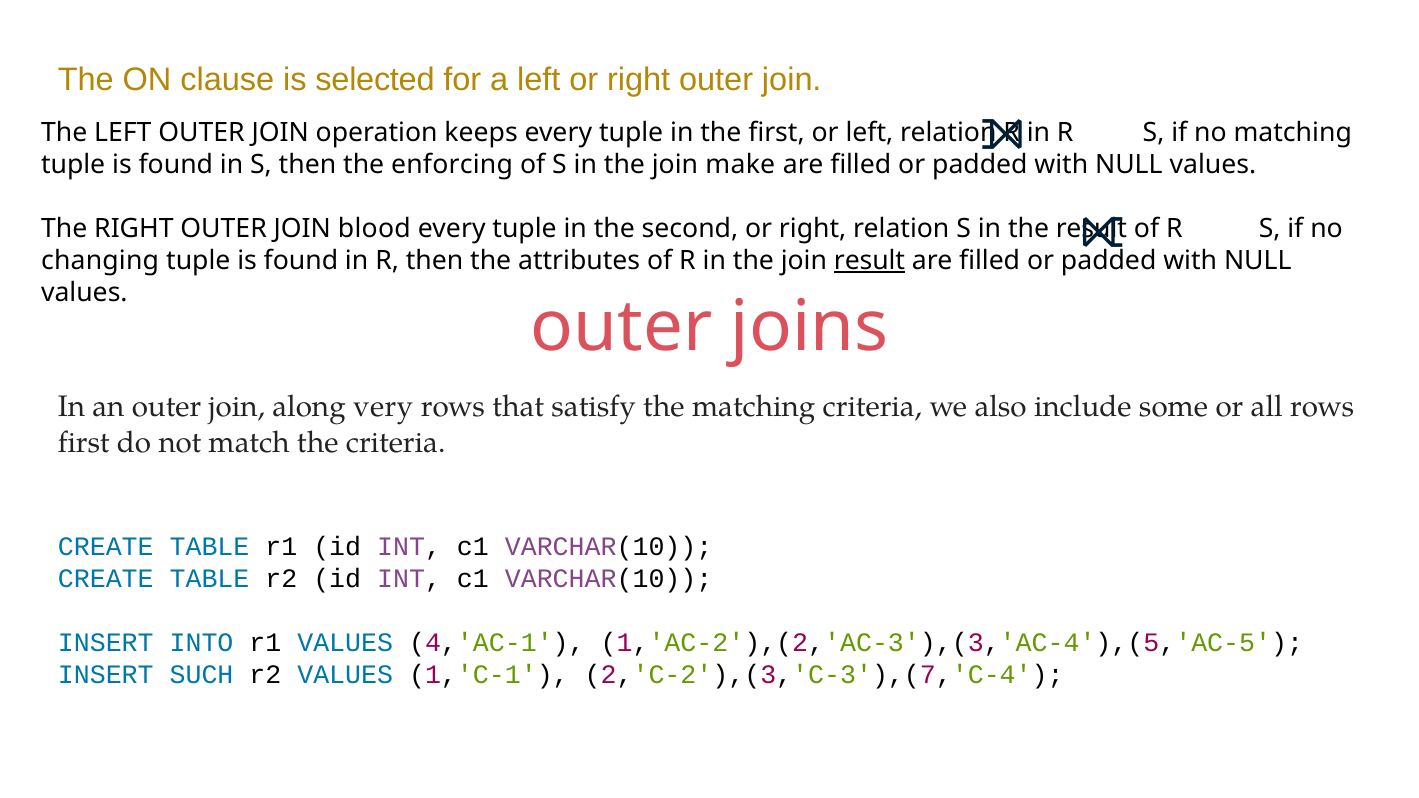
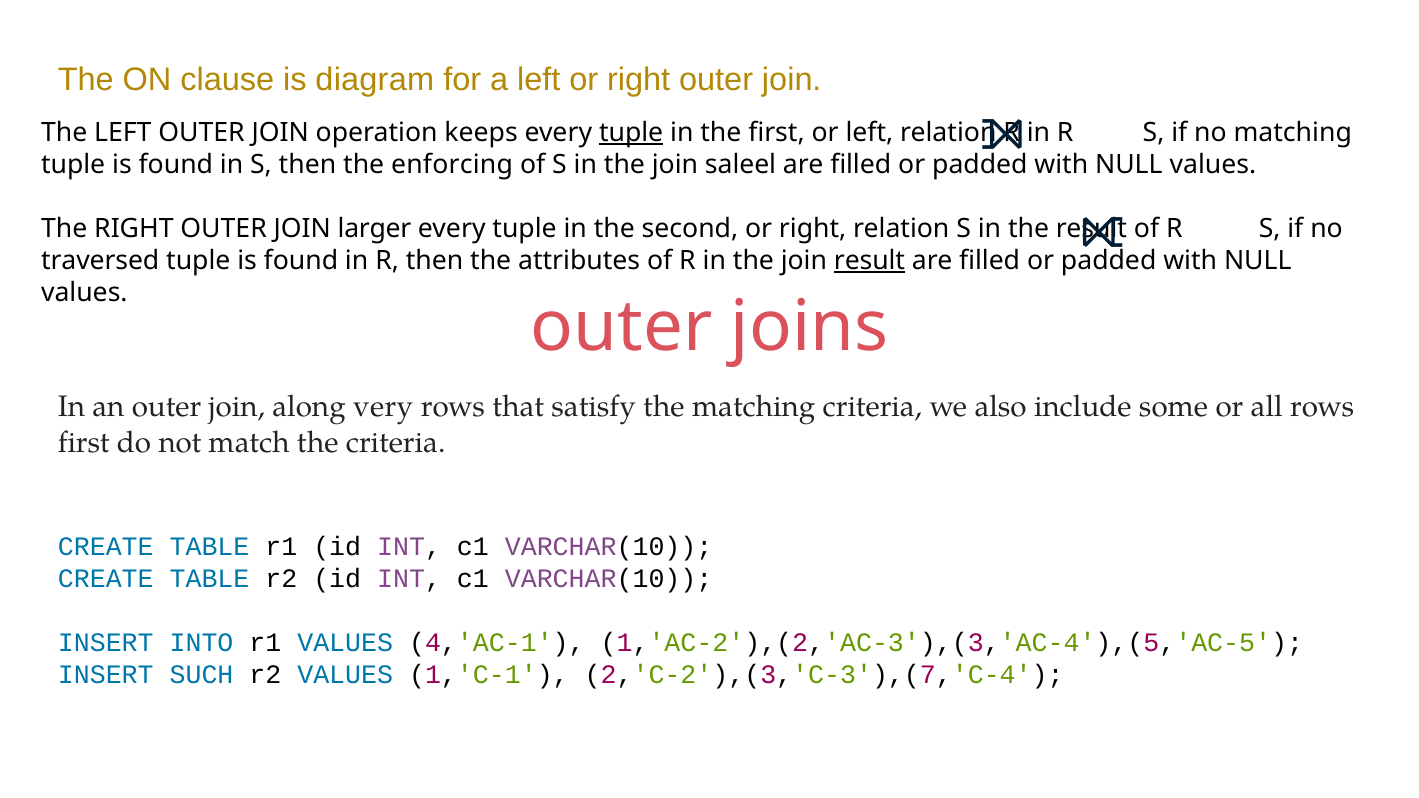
selected: selected -> diagram (375, 79)
tuple underline: none -> present (631, 133)
make: make -> saleel (741, 165)
blood: blood -> larger (375, 229)
changing: changing -> traversed (100, 261)
